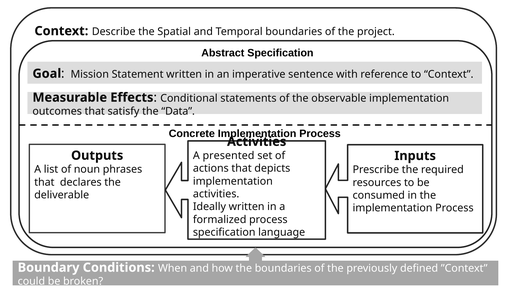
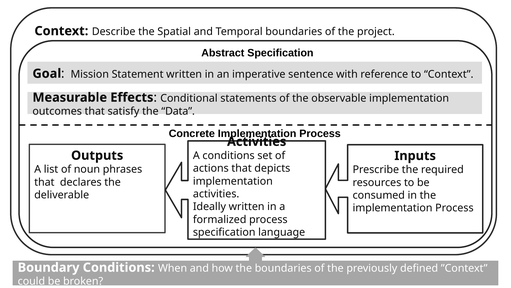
A presented: presented -> conditions (229, 155)
